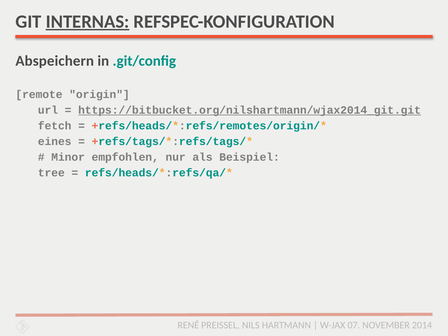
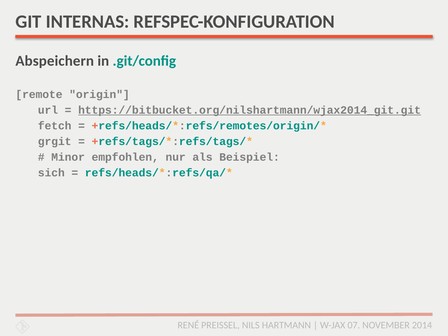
INTERNAS underline: present -> none (88, 22)
eines: eines -> grgit (55, 141)
tree: tree -> sich (51, 173)
